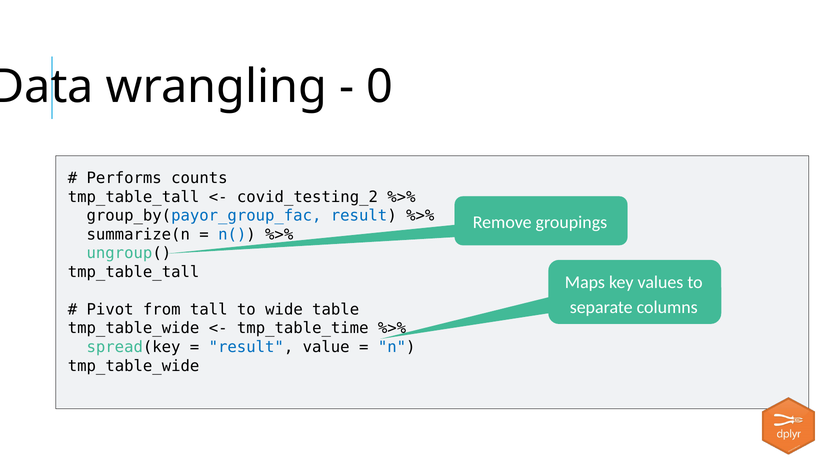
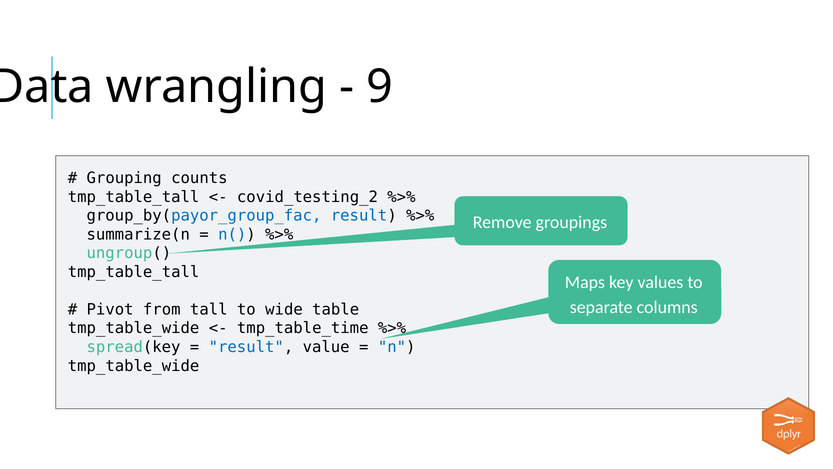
0: 0 -> 9 (380, 87)
Performs: Performs -> Grouping (124, 178)
